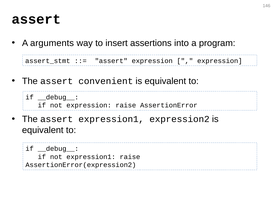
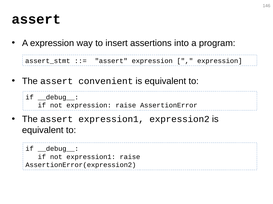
A arguments: arguments -> expression (52, 43)
